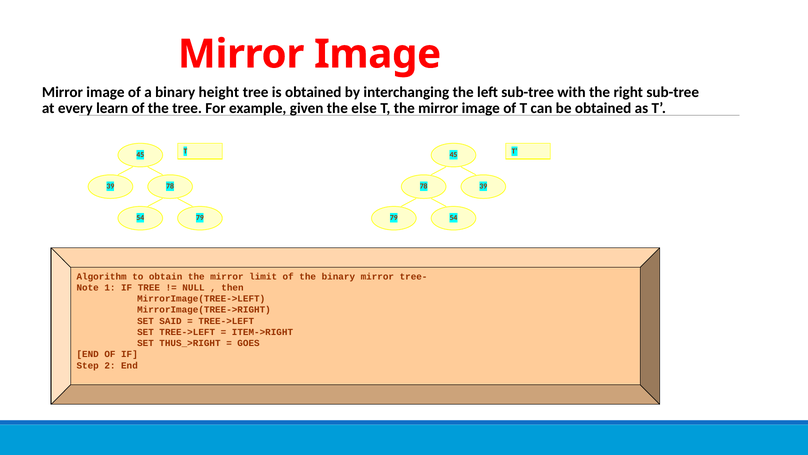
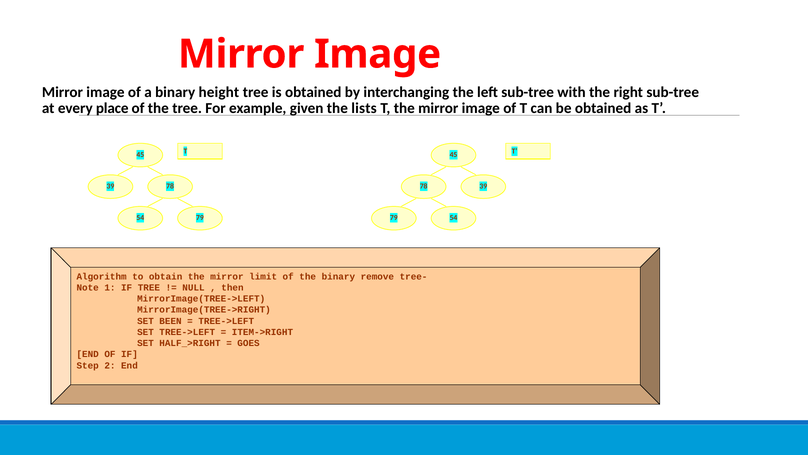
learn: learn -> place (112, 108)
else: else -> lists (364, 108)
binary mirror: mirror -> remove (377, 276)
SAID: SAID -> BEEN (170, 321)
THUS_>RIGHT: THUS_>RIGHT -> HALF_>RIGHT (190, 343)
